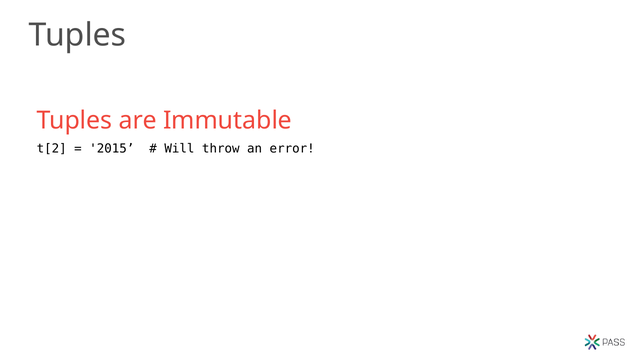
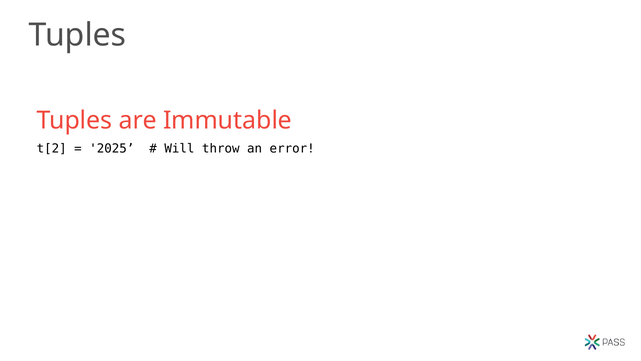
2015: 2015 -> 2025 (112, 148)
